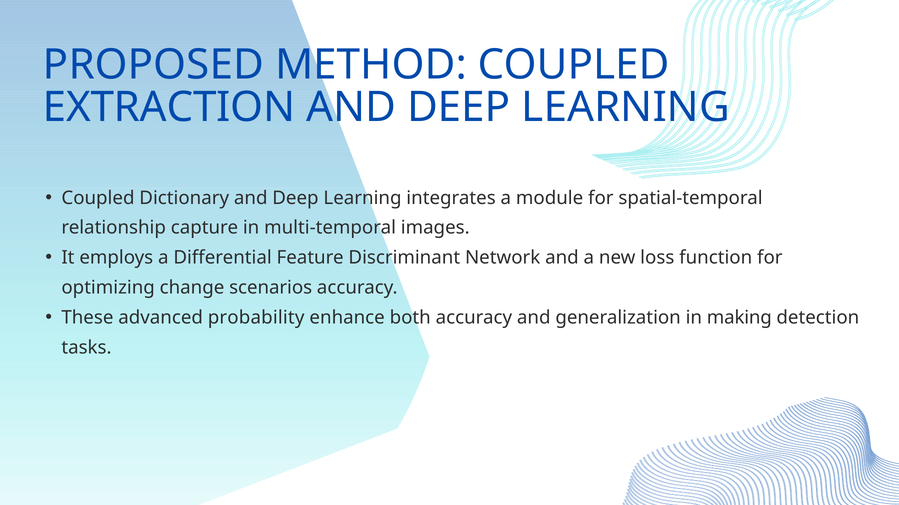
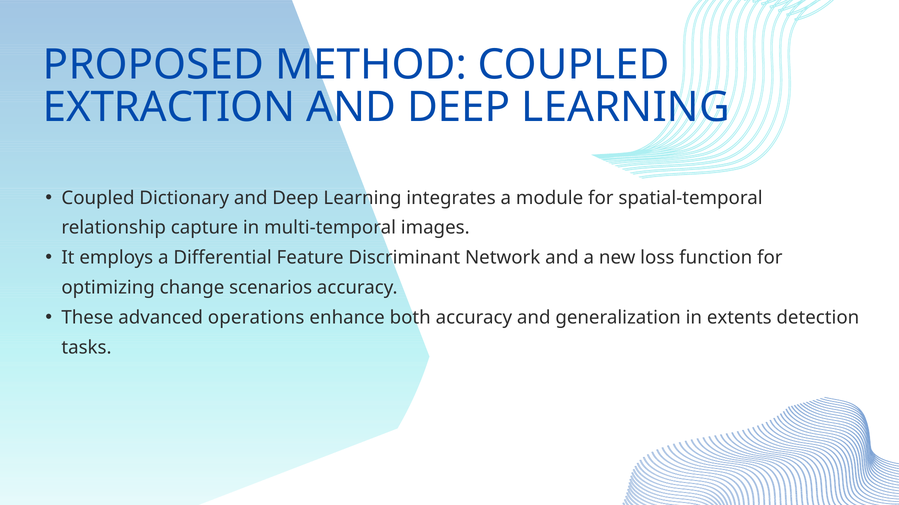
probability: probability -> operations (256, 318)
making: making -> extents (739, 318)
